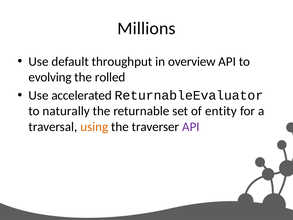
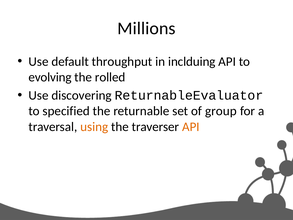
overview: overview -> inclduing (192, 61)
accelerated: accelerated -> discovering (82, 95)
naturally: naturally -> specified (66, 111)
entity: entity -> group (221, 111)
API colour: purple -> orange (191, 127)
